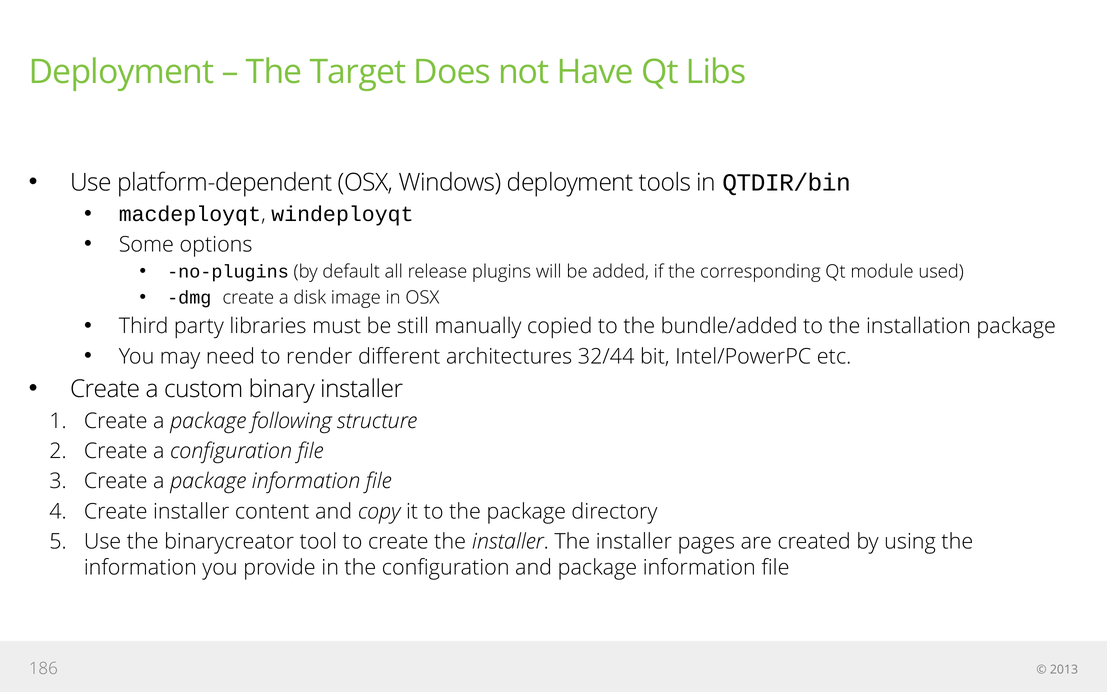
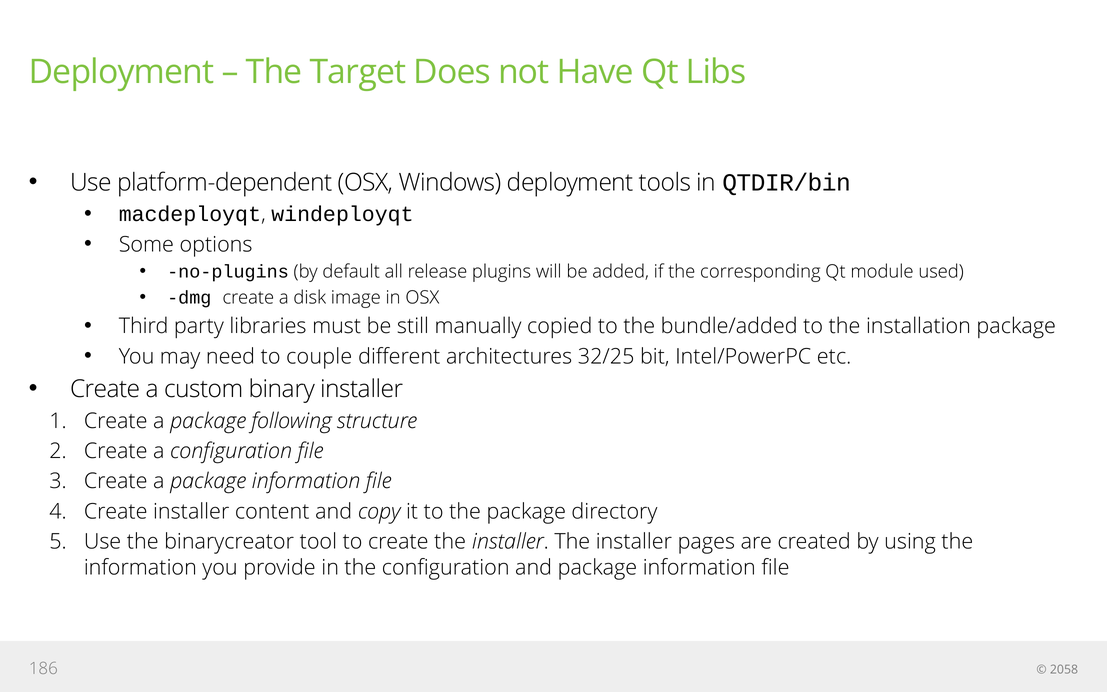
render: render -> couple (319, 356)
32/44: 32/44 -> 32/25 (606, 356)
2013: 2013 -> 2058 (1064, 670)
